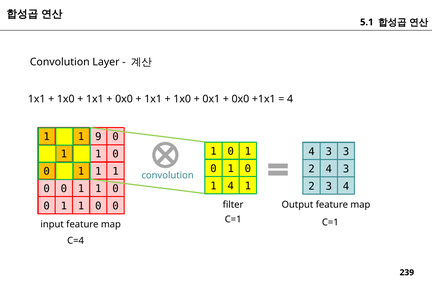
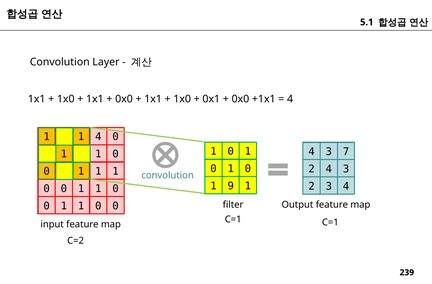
9: 9 -> 4 (98, 137)
3 3: 3 -> 7 (346, 152)
4: 4 -> 9 (231, 186)
C=4: C=4 -> C=2 (76, 240)
